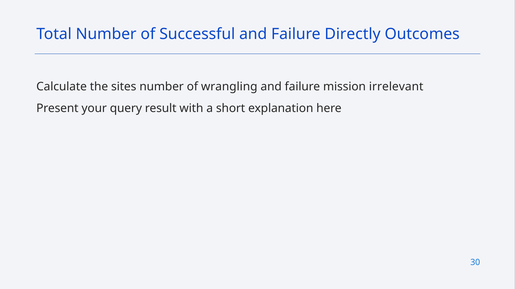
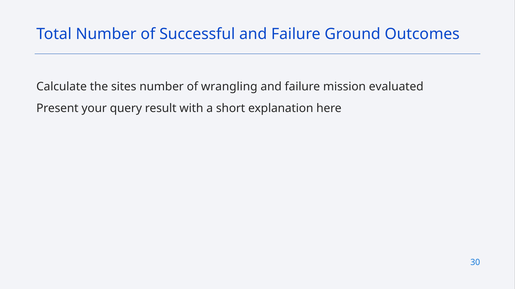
Directly: Directly -> Ground (353, 34)
irrelevant: irrelevant -> evaluated (396, 87)
